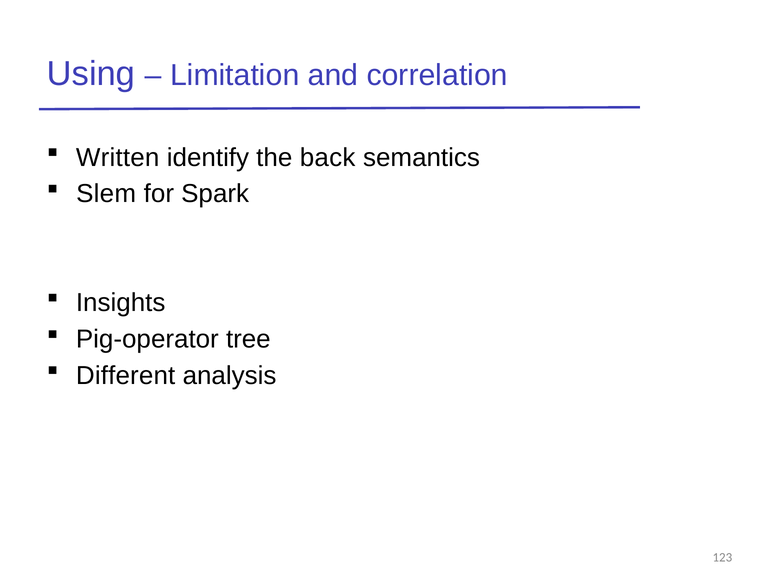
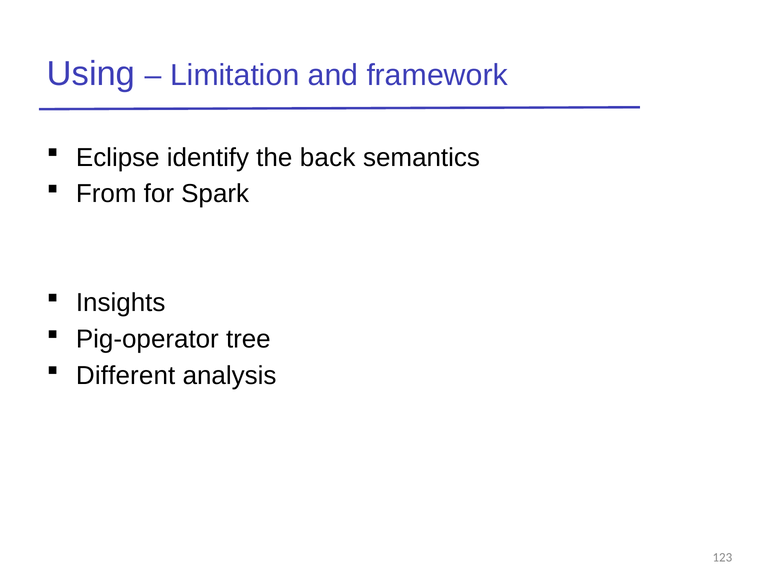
correlation: correlation -> framework (437, 75)
Written: Written -> Eclipse (118, 158)
Slem: Slem -> From (106, 194)
